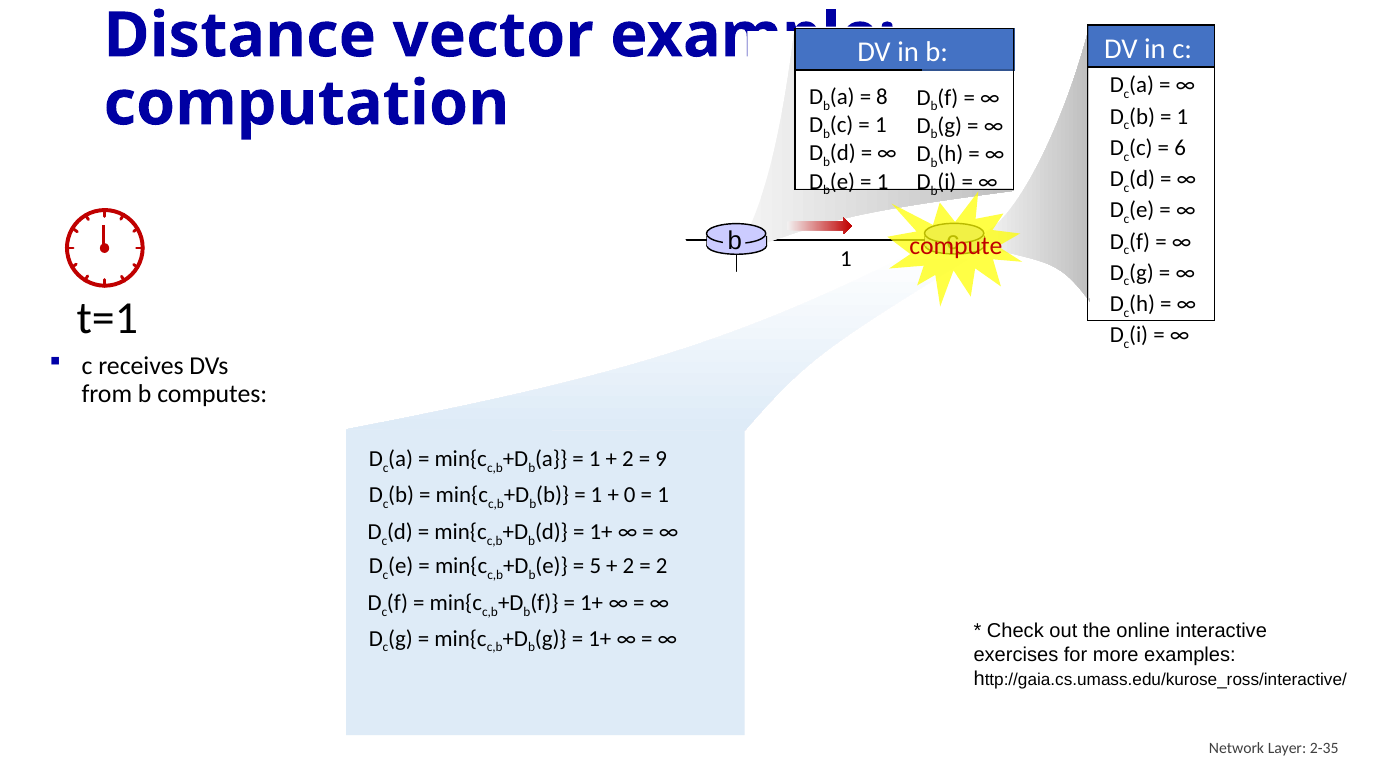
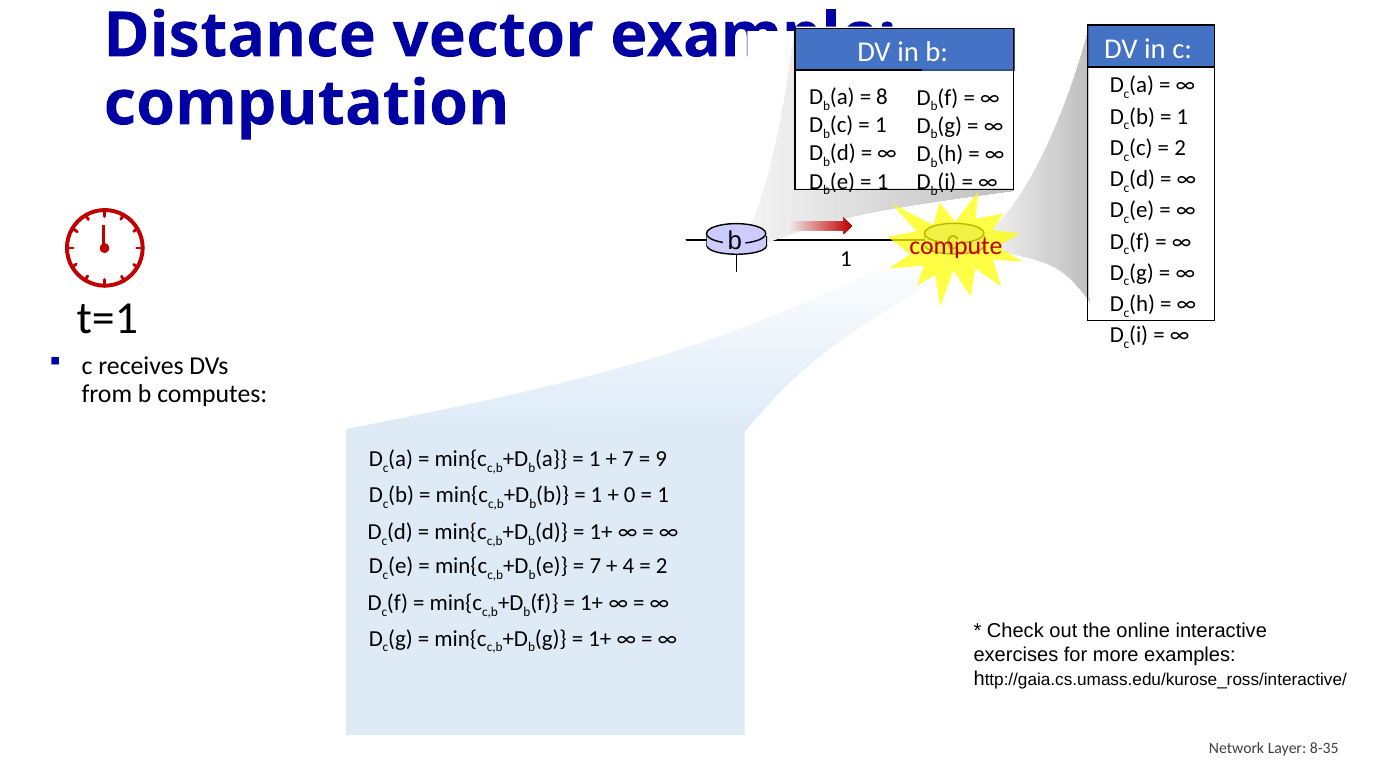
6: 6 -> 2 (1180, 148)
2: 2 -> 7 (628, 459)
5: 5 -> 7 (595, 567)
2: 2 -> 4 (628, 567)
2-35: 2-35 -> 8-35 (1324, 748)
